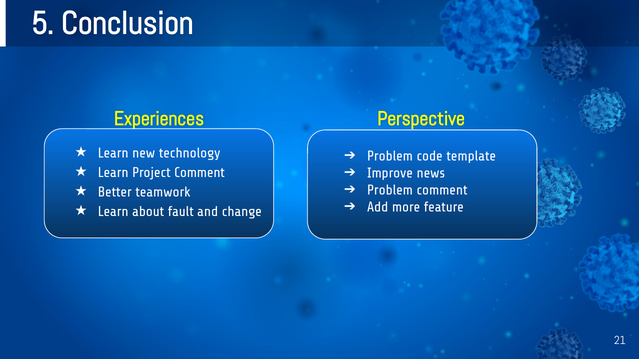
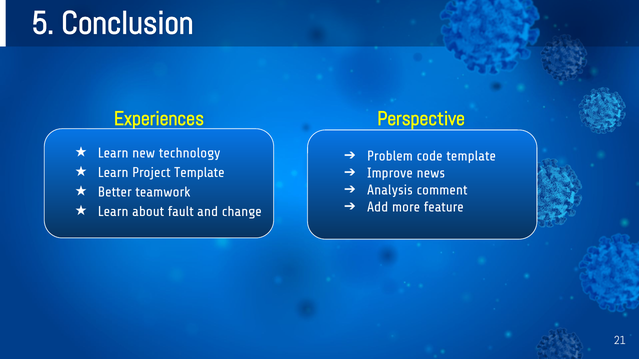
Project Comment: Comment -> Template (199, 173)
Problem: Problem -> Analysis (390, 190)
